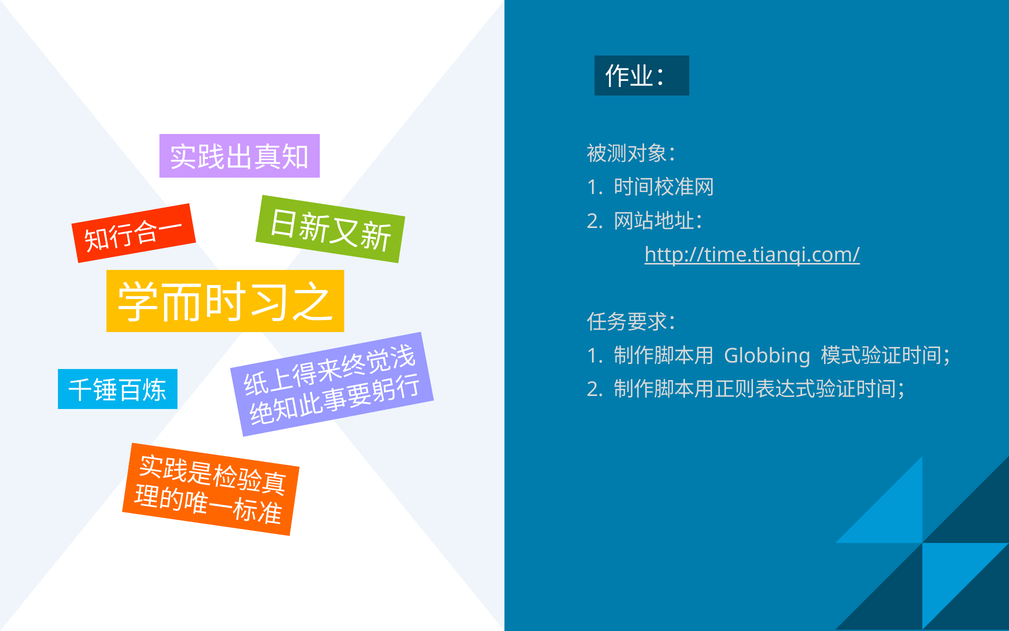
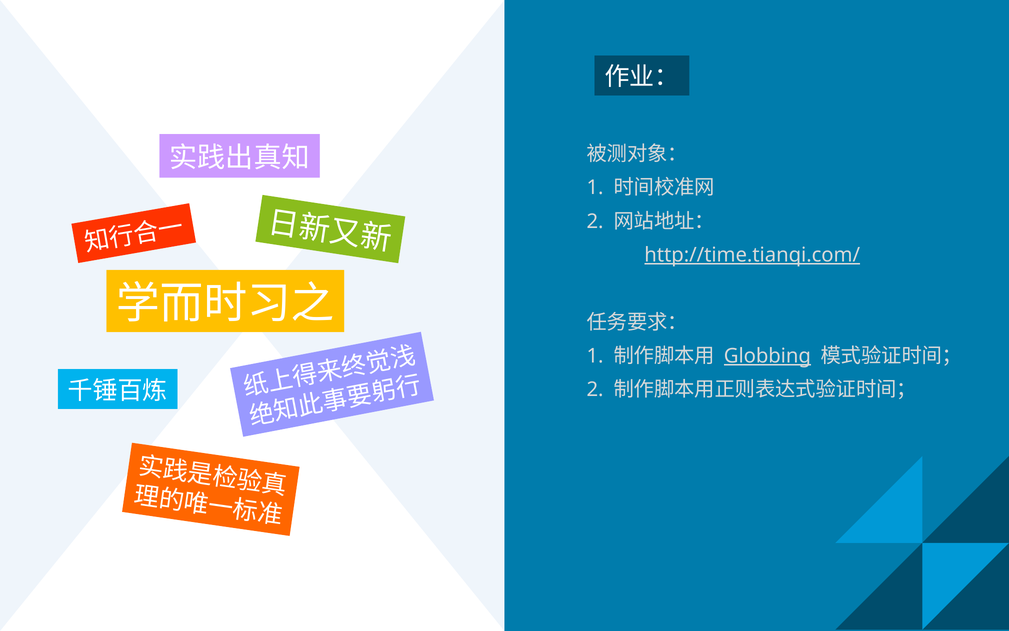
Globbing underline: none -> present (767, 356)
